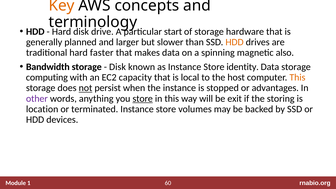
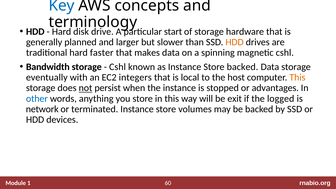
Key colour: orange -> blue (62, 6)
magnetic also: also -> cshl (285, 53)
Disk: Disk -> Cshl (118, 67)
Store identity: identity -> backed (243, 67)
computing: computing -> eventually (47, 77)
capacity: capacity -> integers (135, 77)
other colour: purple -> blue (37, 99)
store underline: present -> none (143, 99)
storing: storing -> logged (281, 99)
location: location -> network (42, 109)
